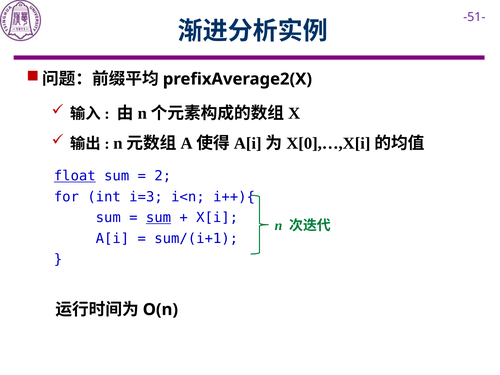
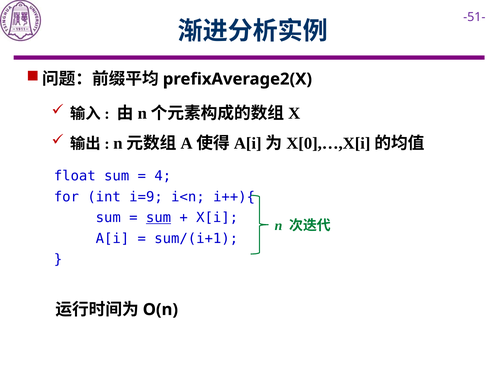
float underline: present -> none (75, 176)
2: 2 -> 4 (163, 176)
i=3: i=3 -> i=9 (146, 197)
